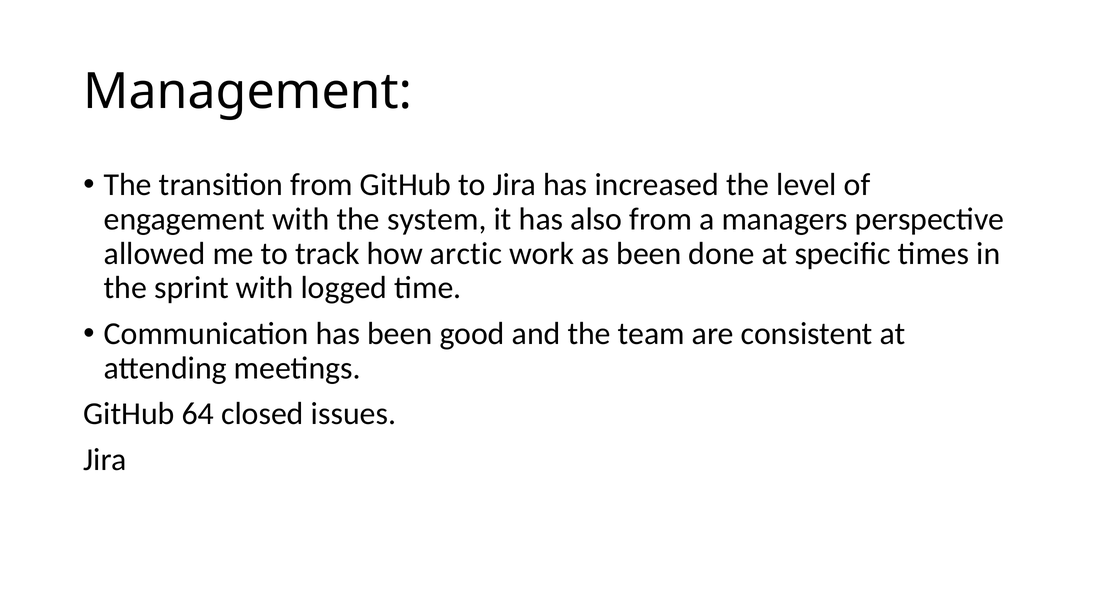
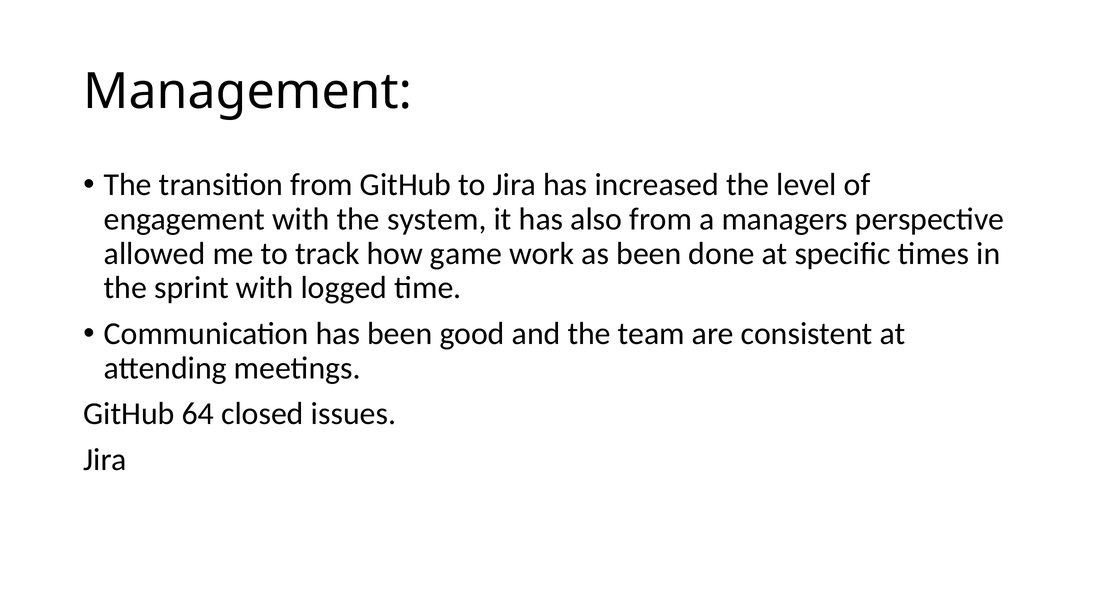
arctic: arctic -> game (466, 253)
